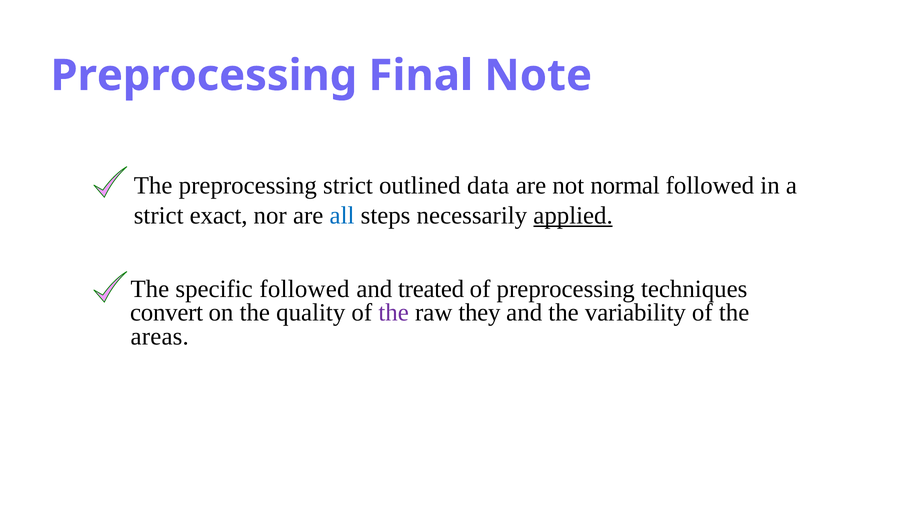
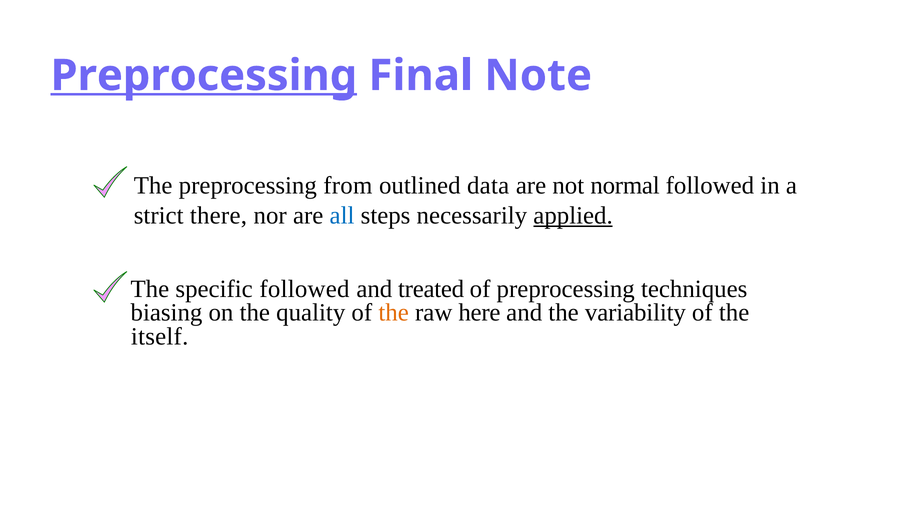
Preprocessing underline: none -> present (204, 76)
preprocessing strict: strict -> from (348, 186)
exact: exact -> there (218, 215)
convert: convert -> biasing (166, 313)
the colour: purple -> orange (394, 313)
they: they -> here (479, 313)
areas: areas -> itself (160, 336)
